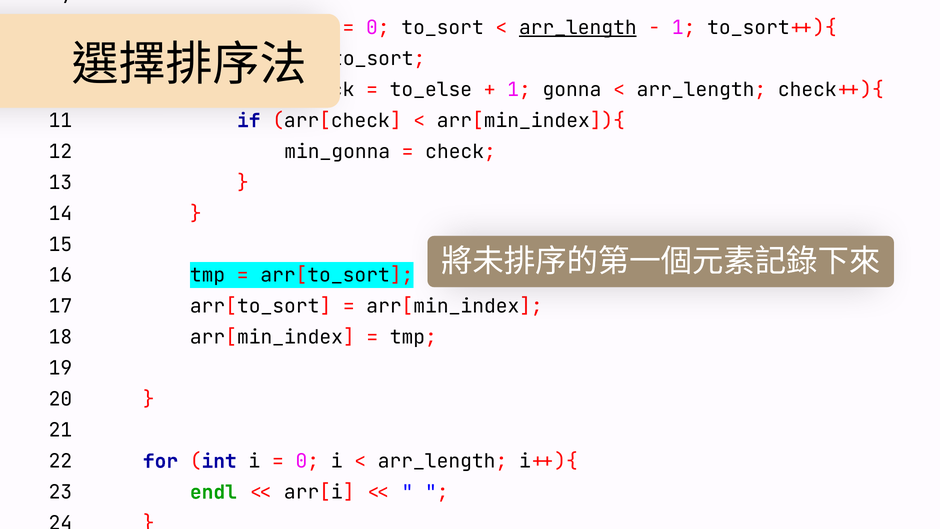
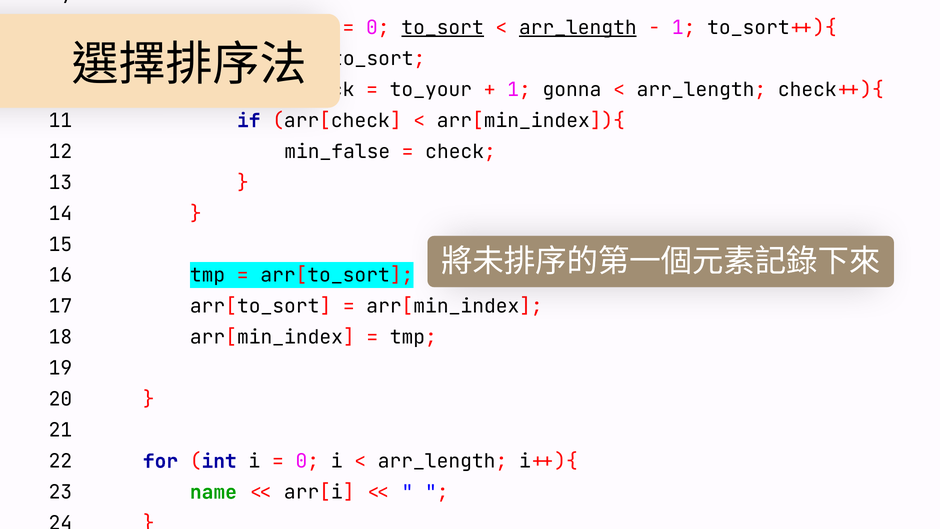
to_sort underline: none -> present (443, 28)
to_else: to_else -> to_your (431, 90)
min_gonna: min_gonna -> min_false (337, 152)
23 endl: endl -> name (213, 492)
